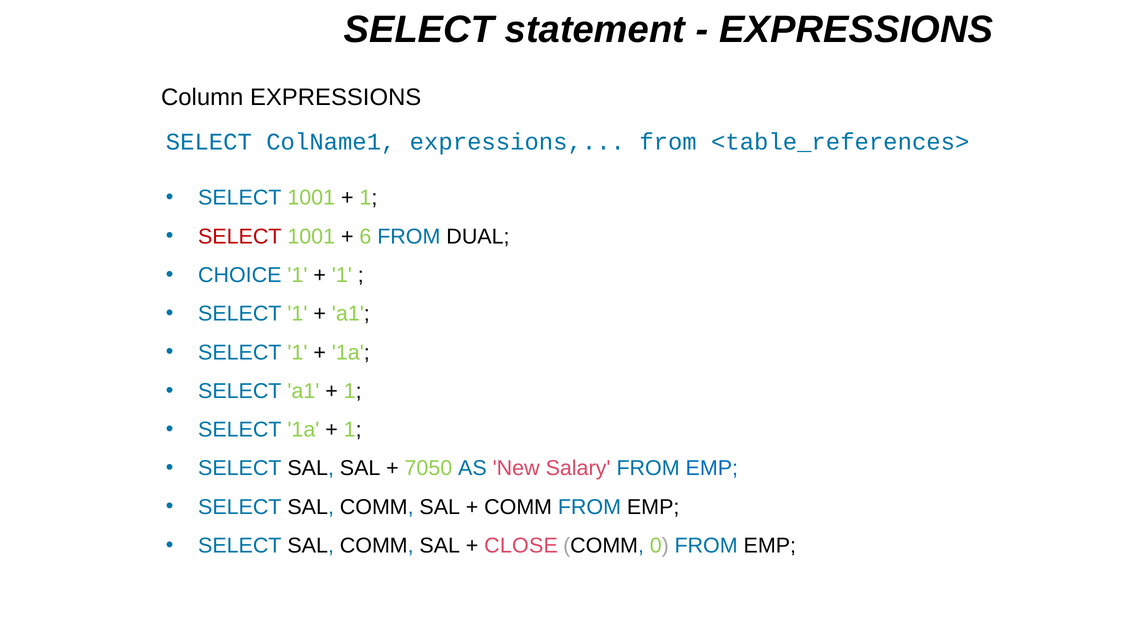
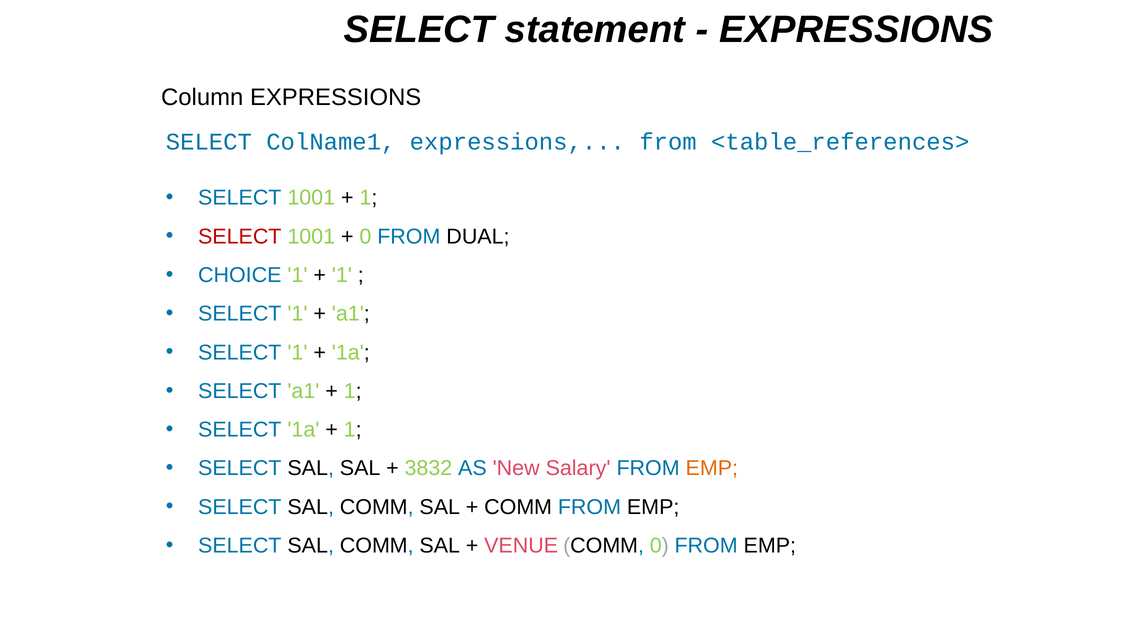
6: 6 -> 0 (365, 237)
7050: 7050 -> 3832 (428, 469)
EMP colour: blue -> orange (712, 469)
CLOSE: CLOSE -> VENUE (521, 546)
